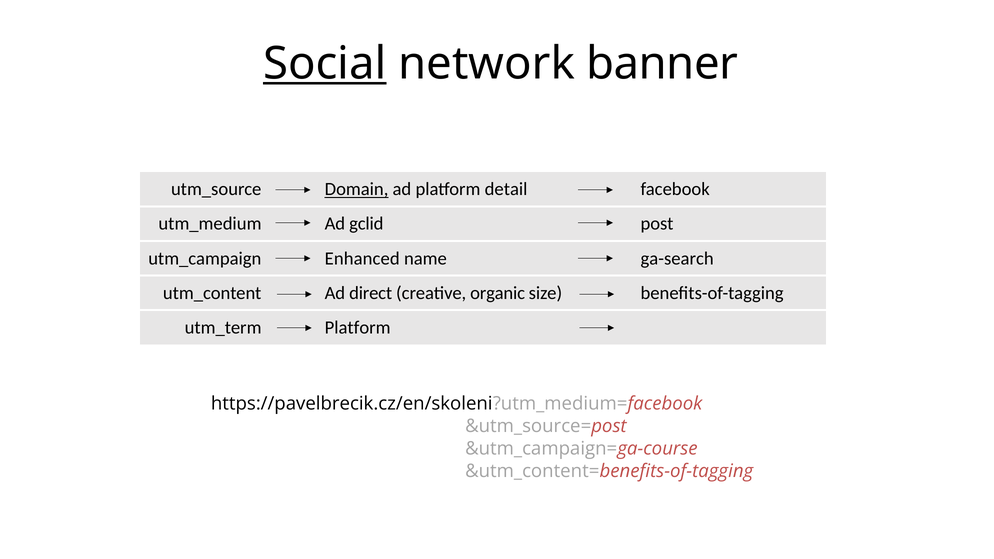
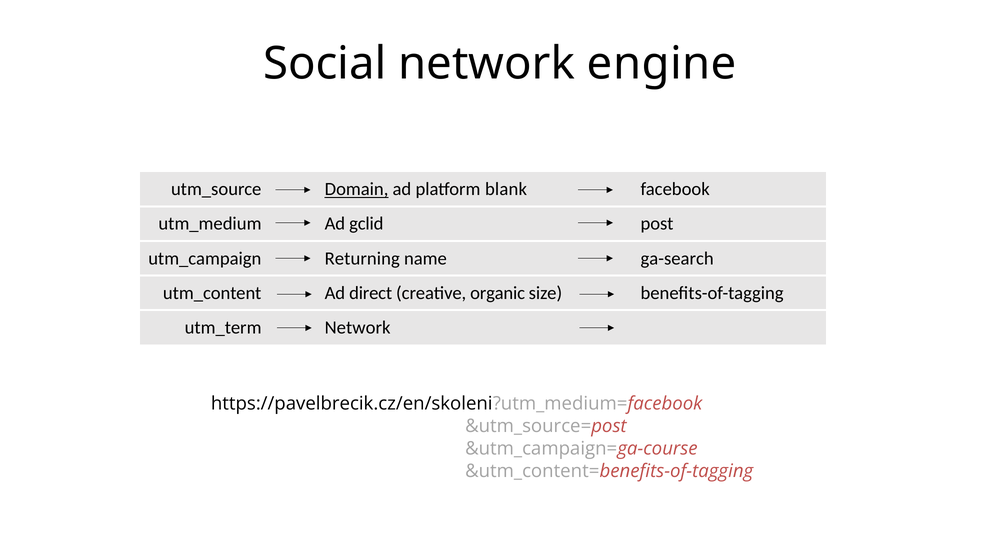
Social underline: present -> none (325, 64)
banner: banner -> engine (662, 64)
detail: detail -> blank (506, 189)
Enhanced: Enhanced -> Returning (362, 258)
Platform: Platform -> Network (358, 327)
